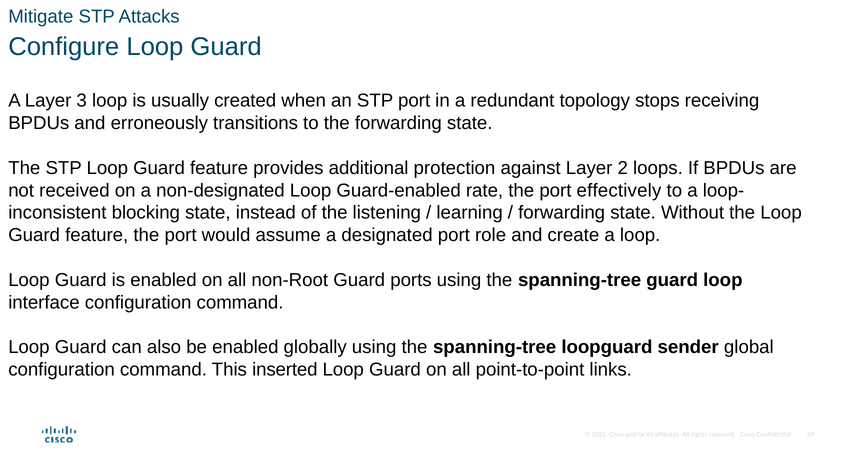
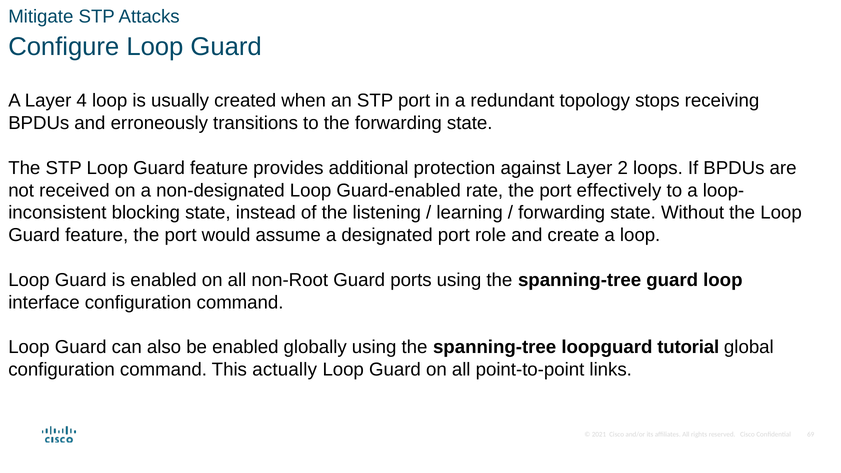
3: 3 -> 4 (82, 101)
sender: sender -> tutorial (688, 347)
inserted: inserted -> actually (285, 370)
